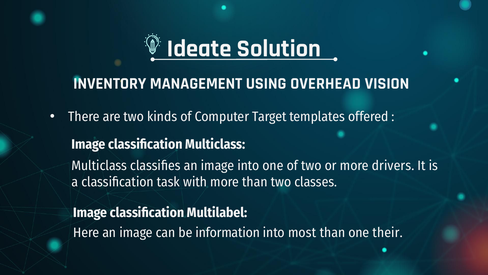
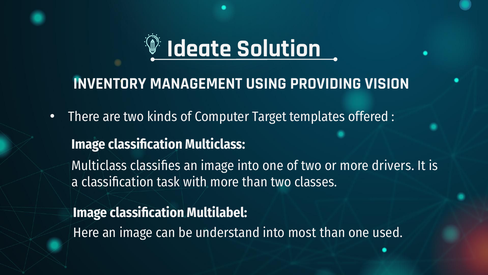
OVERHEAD: OVERHEAD -> PROVIDING (326, 83)
information: information -> understand (228, 232)
their: their -> used (388, 232)
